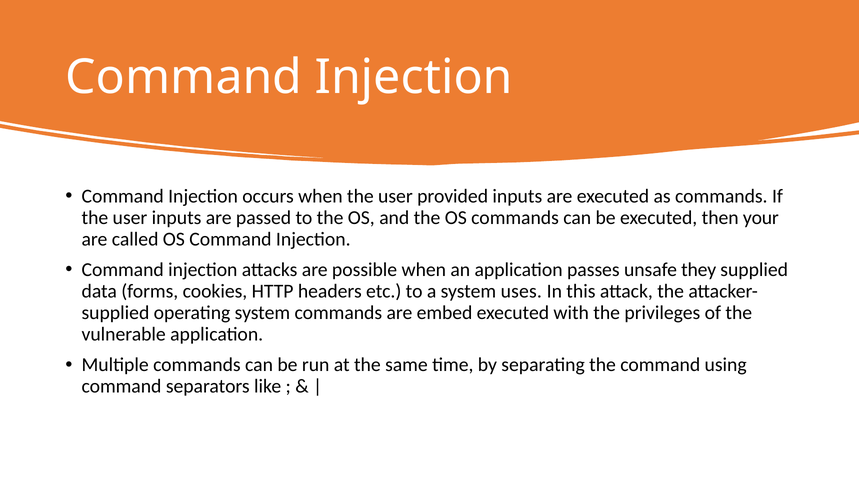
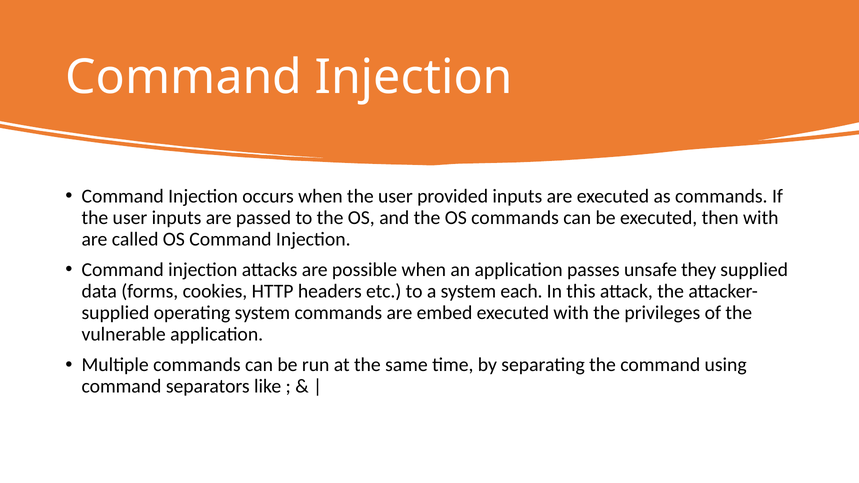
then your: your -> with (761, 218)
uses: uses -> each (521, 291)
